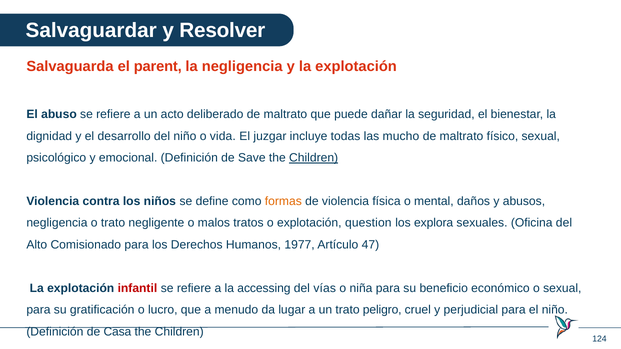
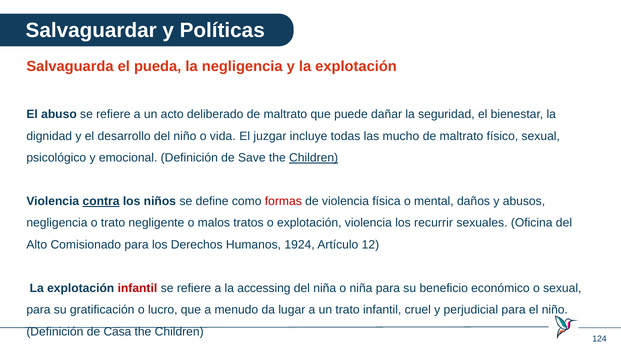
Resolver: Resolver -> Políticas (222, 30)
parent: parent -> pueda (158, 67)
contra underline: none -> present (101, 201)
formas colour: orange -> red (283, 201)
explotación question: question -> violencia (368, 223)
explora: explora -> recurrir (434, 223)
1977: 1977 -> 1924 (300, 245)
47: 47 -> 12 (370, 245)
del vías: vías -> niña (325, 288)
trato peligro: peligro -> infantil (382, 310)
